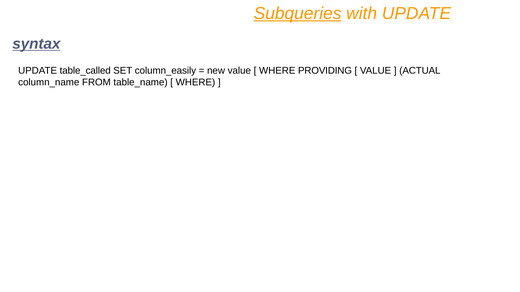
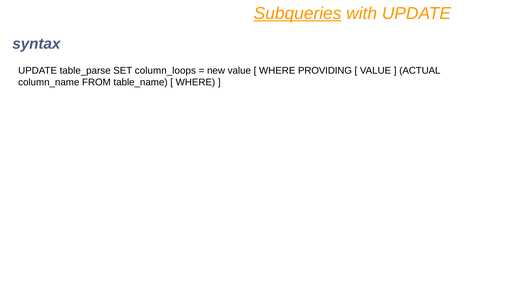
syntax underline: present -> none (36, 44)
table_called: table_called -> table_parse (85, 71)
column_easily: column_easily -> column_loops (165, 71)
